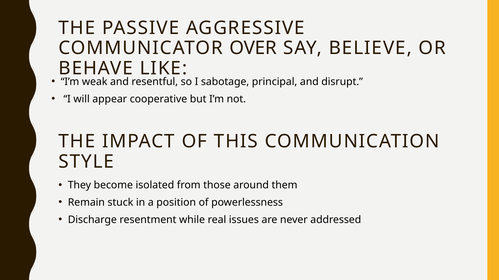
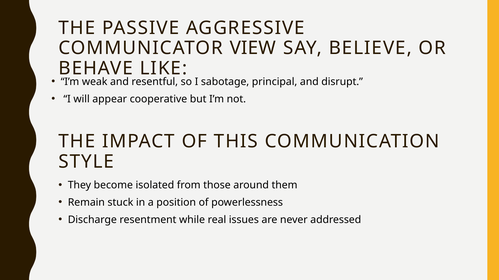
OVER: OVER -> VIEW (253, 48)
